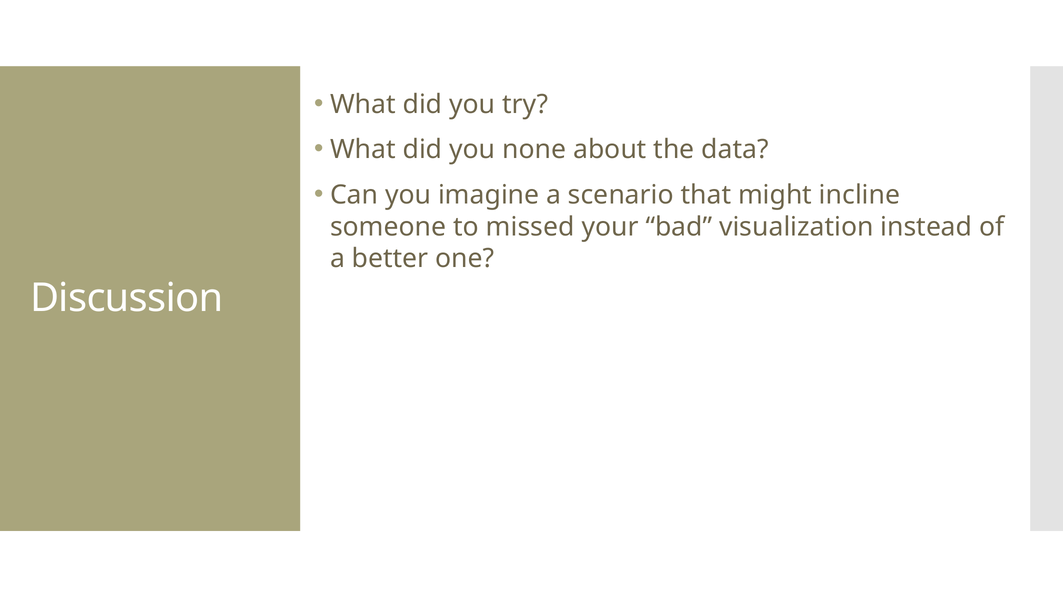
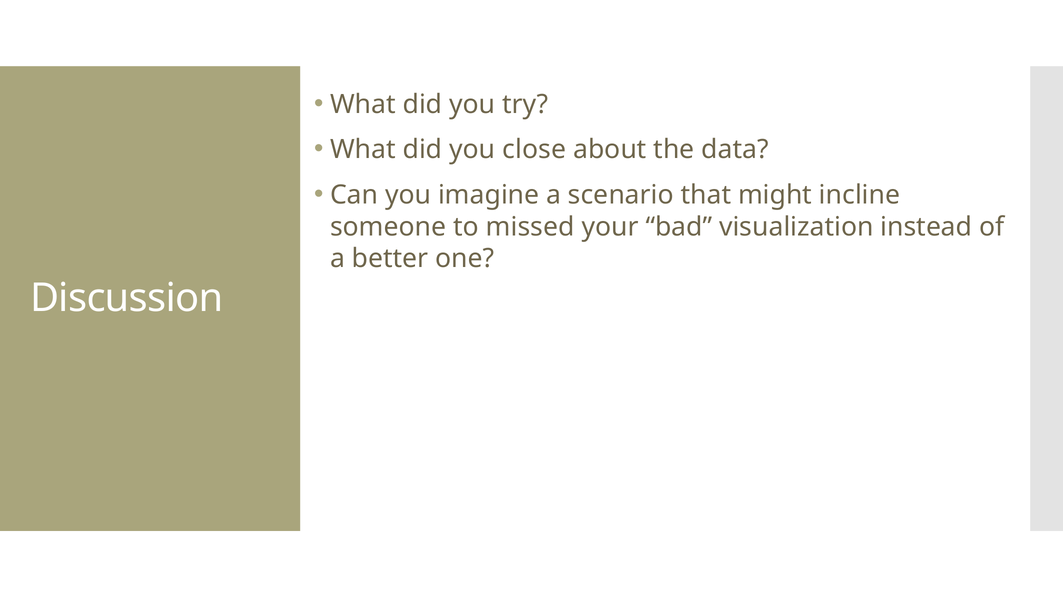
none: none -> close (534, 150)
